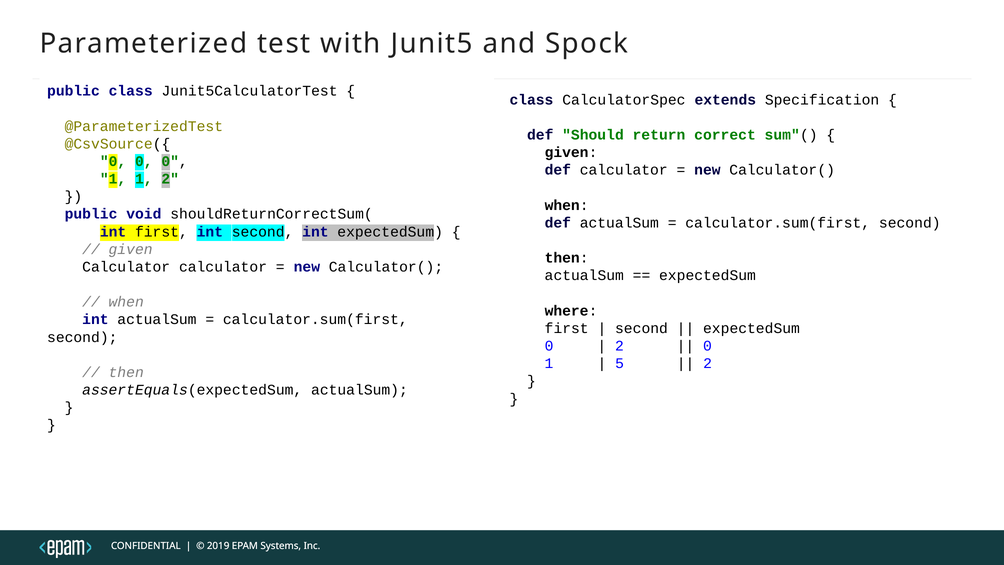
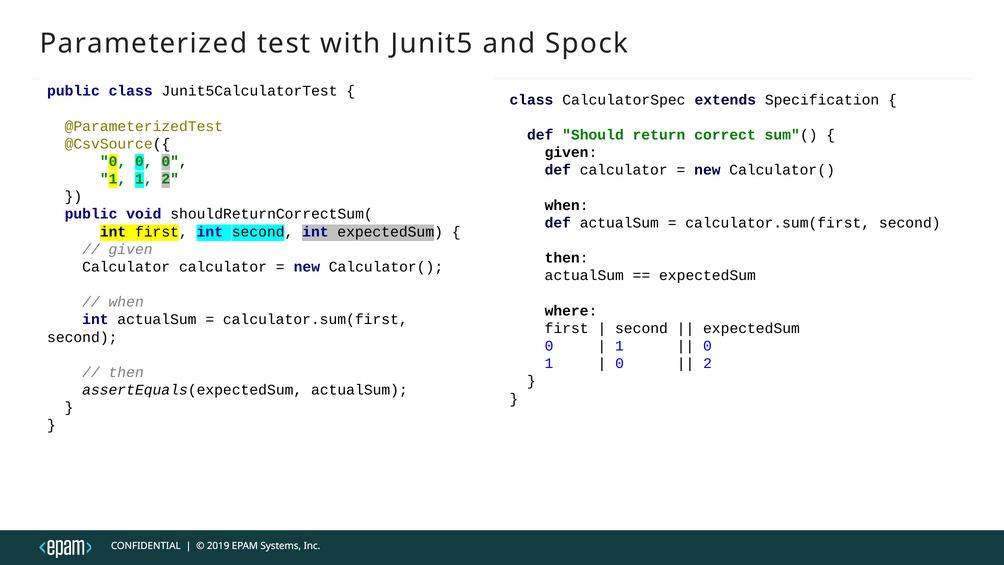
2: 2 -> 1 (619, 346)
5: 5 -> 0 (620, 363)
